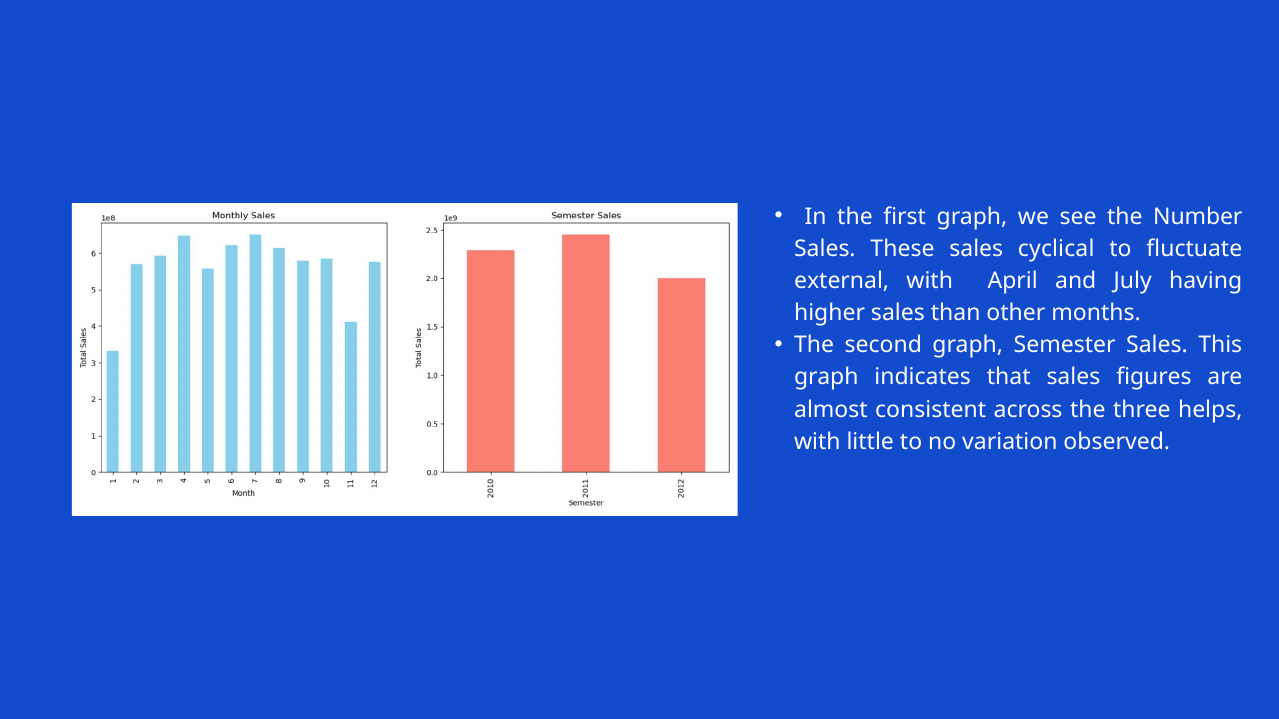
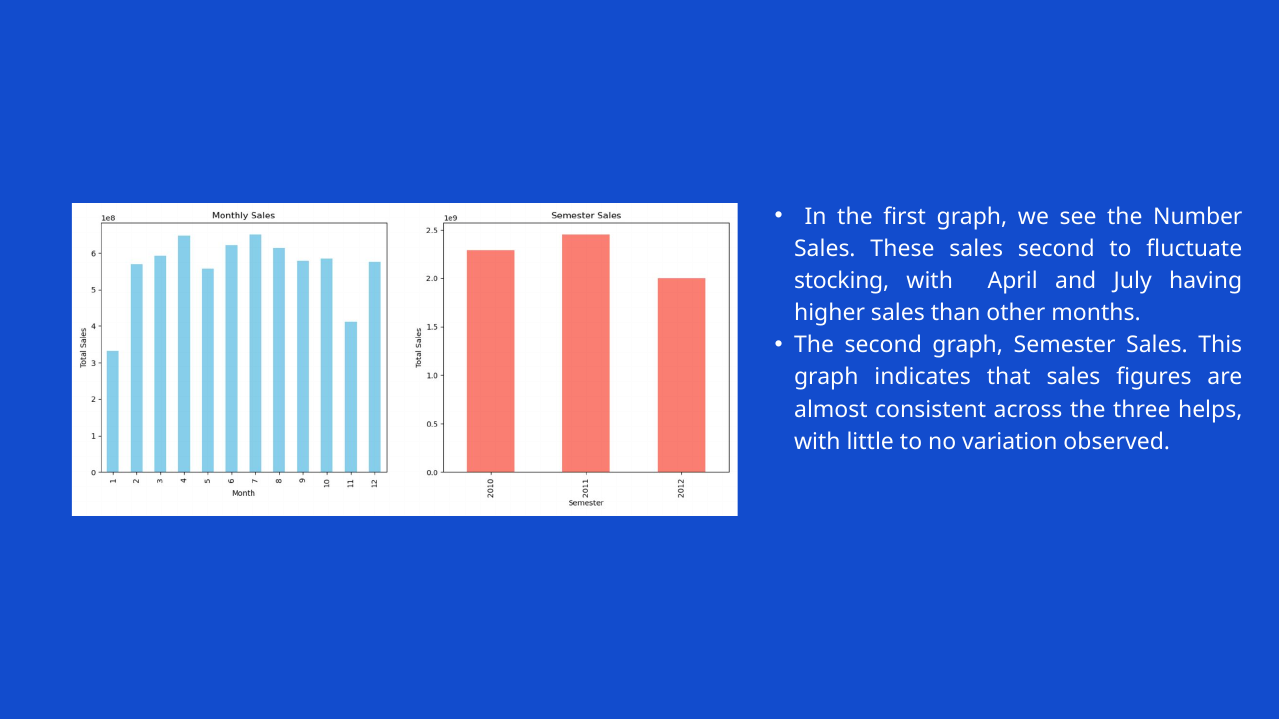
sales cyclical: cyclical -> second (1056, 249)
external: external -> stocking (842, 281)
